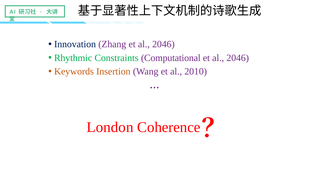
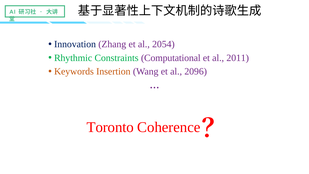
Zhang et al 2046: 2046 -> 2054 (163, 44)
2046: 2046 -> 2011 (238, 58)
2010: 2010 -> 2096 (196, 71)
London: London -> Toronto (110, 127)
